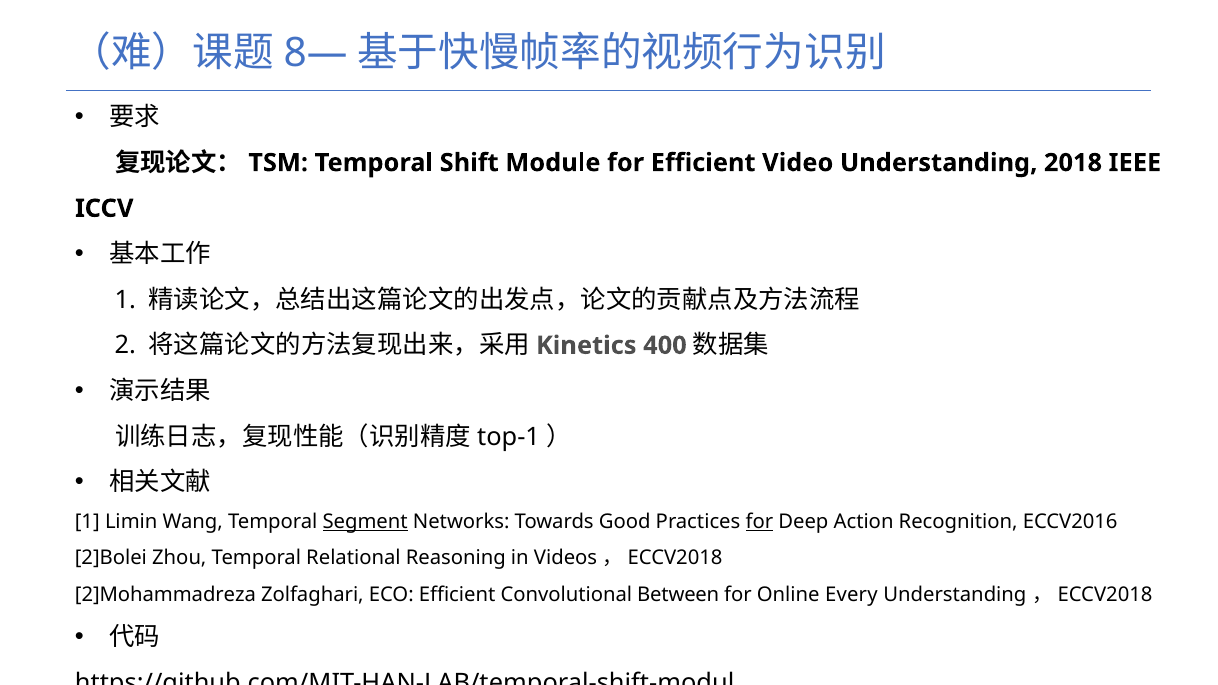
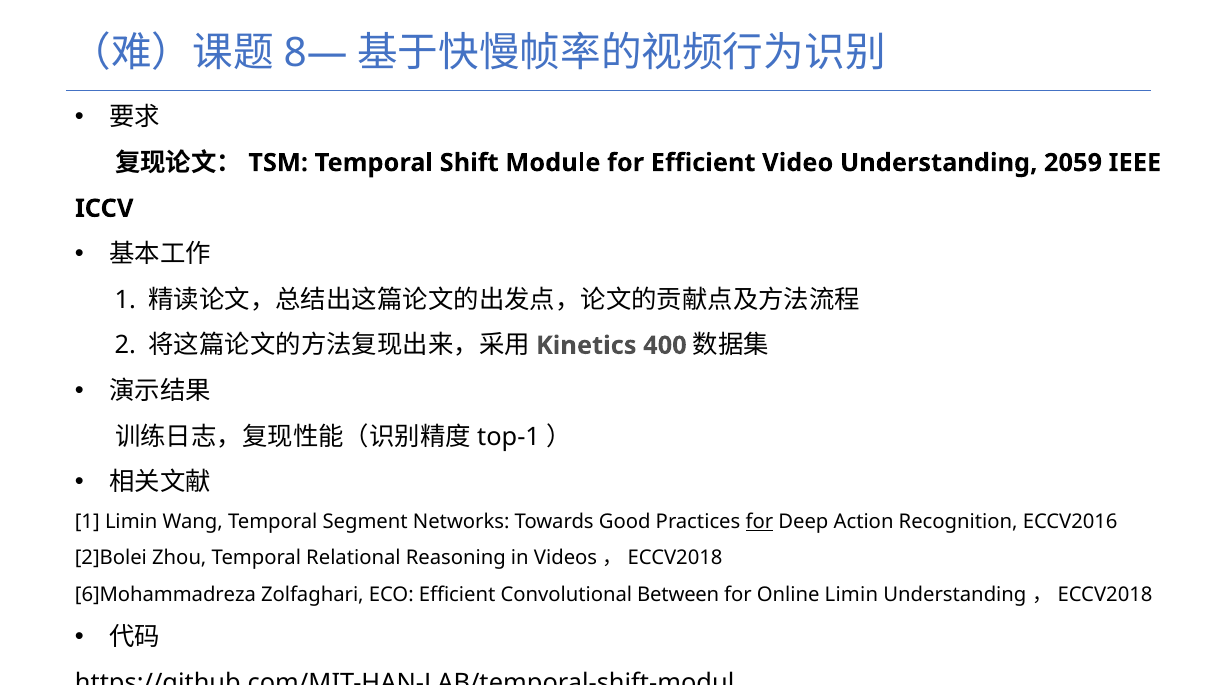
2018: 2018 -> 2059 (1073, 163)
Segment underline: present -> none (365, 522)
2]Mohammadreza: 2]Mohammadreza -> 6]Mohammadreza (165, 595)
Online Every: Every -> Limin (851, 595)
